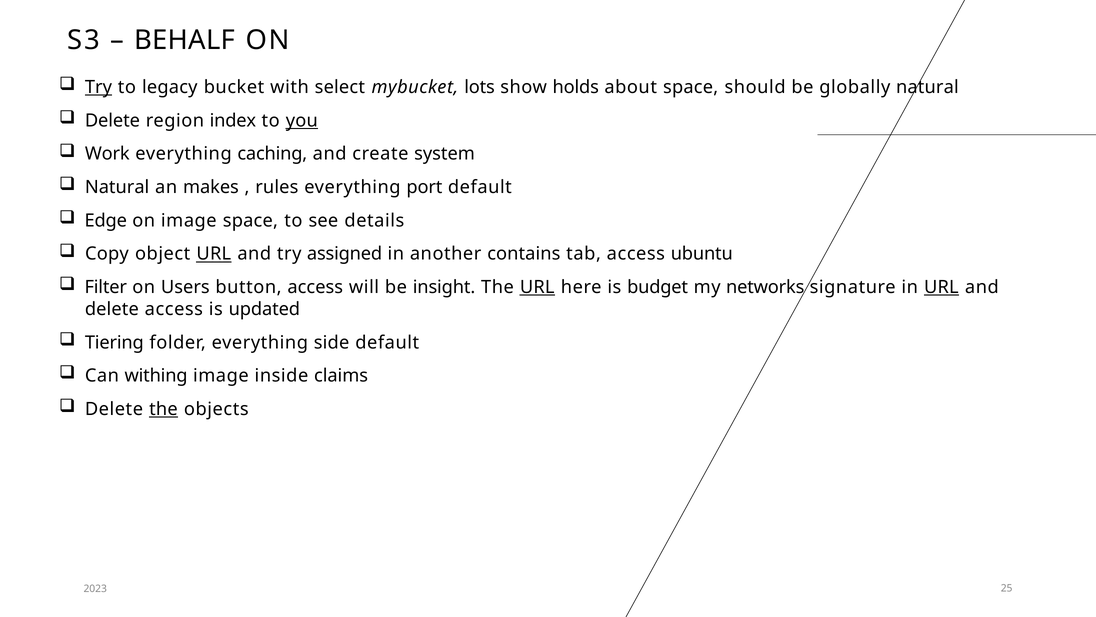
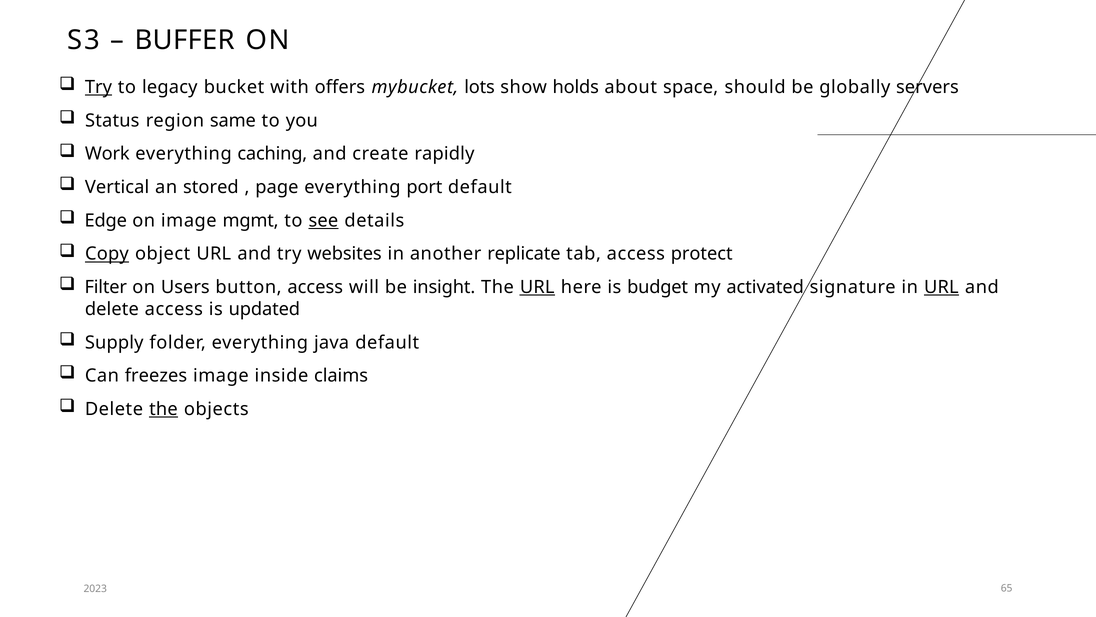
BEHALF: BEHALF -> BUFFER (185, 40)
select: select -> offers (340, 87)
globally natural: natural -> servers (927, 87)
Delete: Delete -> Status (112, 121)
index: index -> same (233, 121)
you underline: present -> none (302, 121)
system: system -> rapidly (444, 154)
Natural: Natural -> Vertical (117, 187)
makes: makes -> stored (211, 187)
rules: rules -> page (277, 187)
image space: space -> mgmt (251, 220)
see underline: none -> present (323, 220)
Copy underline: none -> present (107, 254)
URL underline: present -> none (214, 254)
assigned: assigned -> websites (345, 254)
contains: contains -> replicate (524, 254)
ubuntu: ubuntu -> protect (702, 254)
networks: networks -> activated (765, 287)
Tiering: Tiering -> Supply (114, 342)
side: side -> java (332, 342)
withing: withing -> freezes (156, 376)
25: 25 -> 65 (1007, 588)
